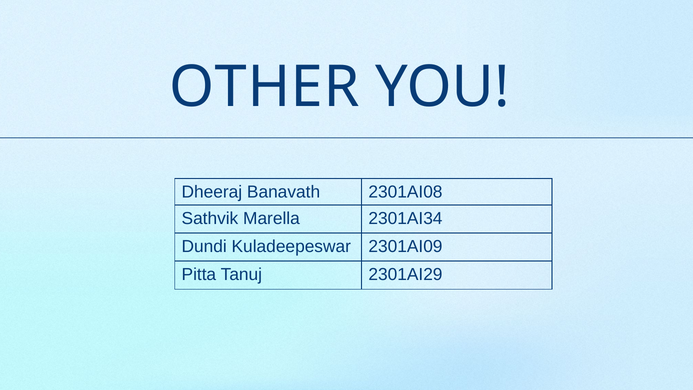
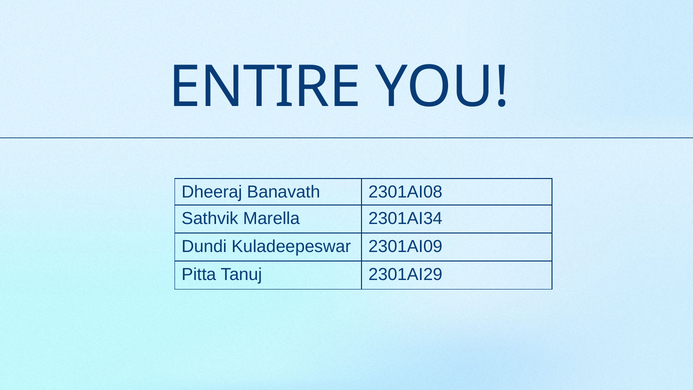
OTHER: OTHER -> ENTIRE (265, 87)
